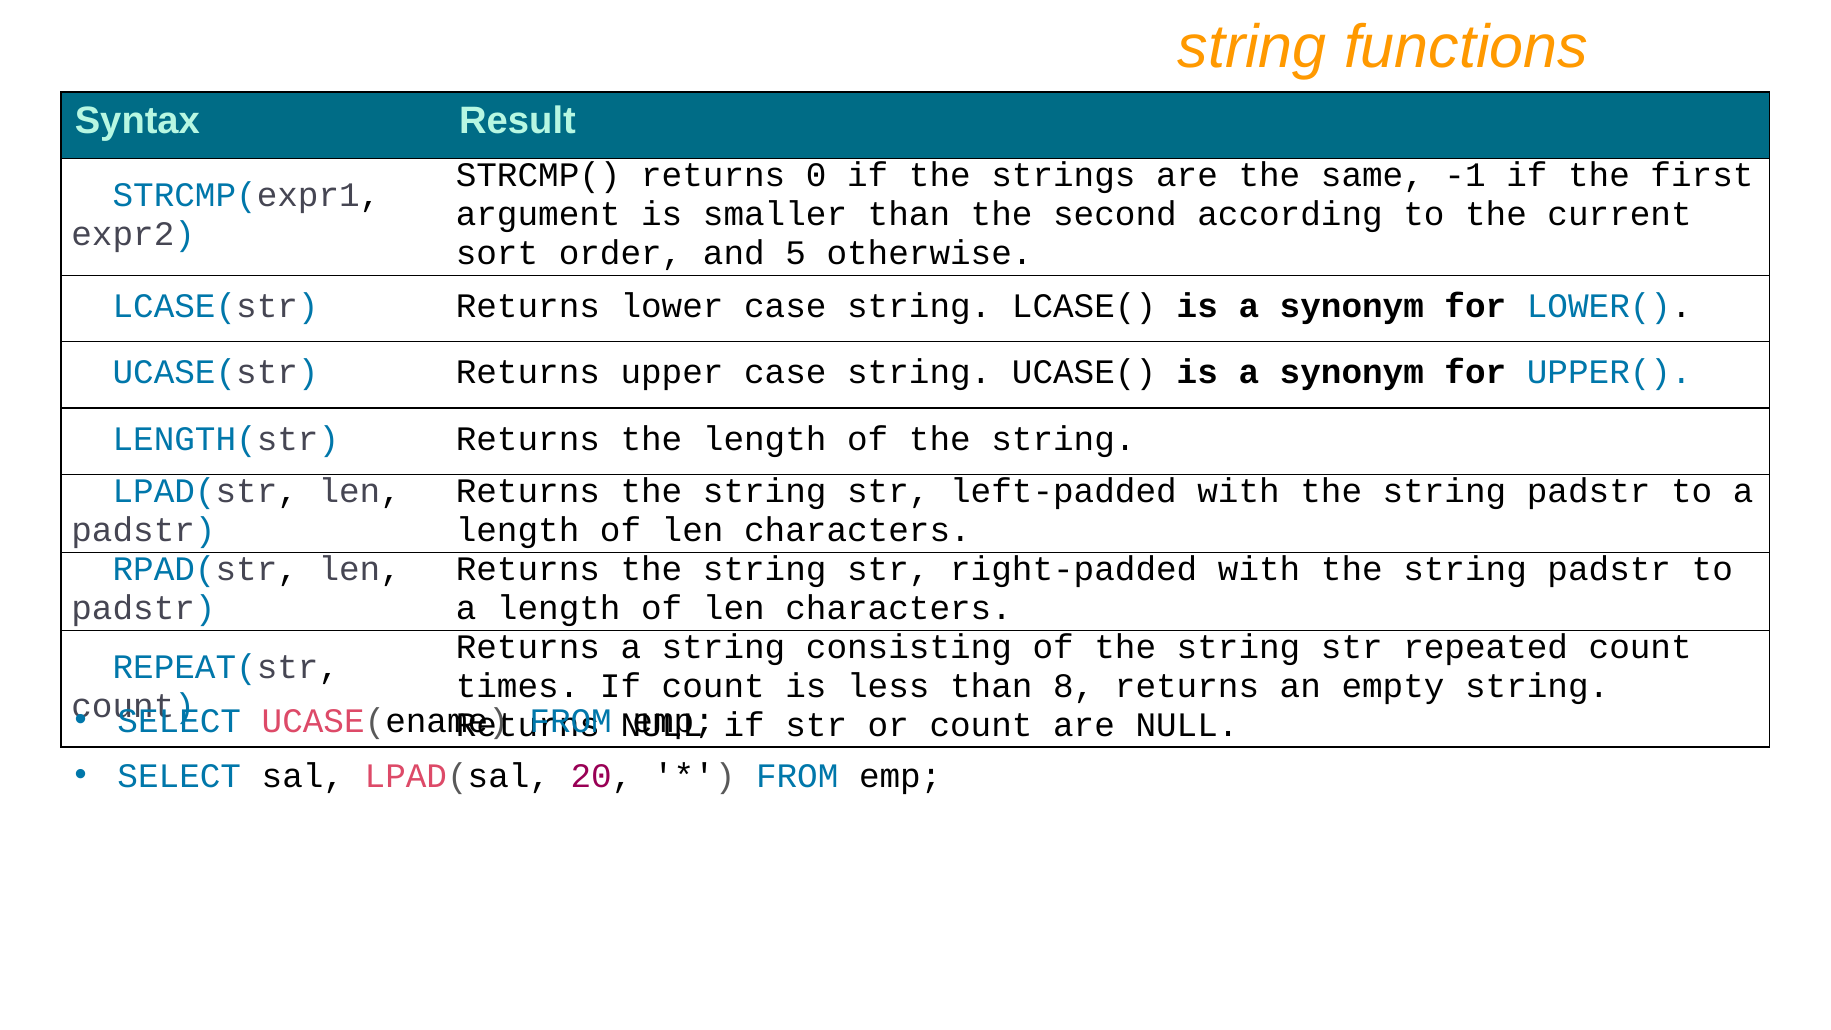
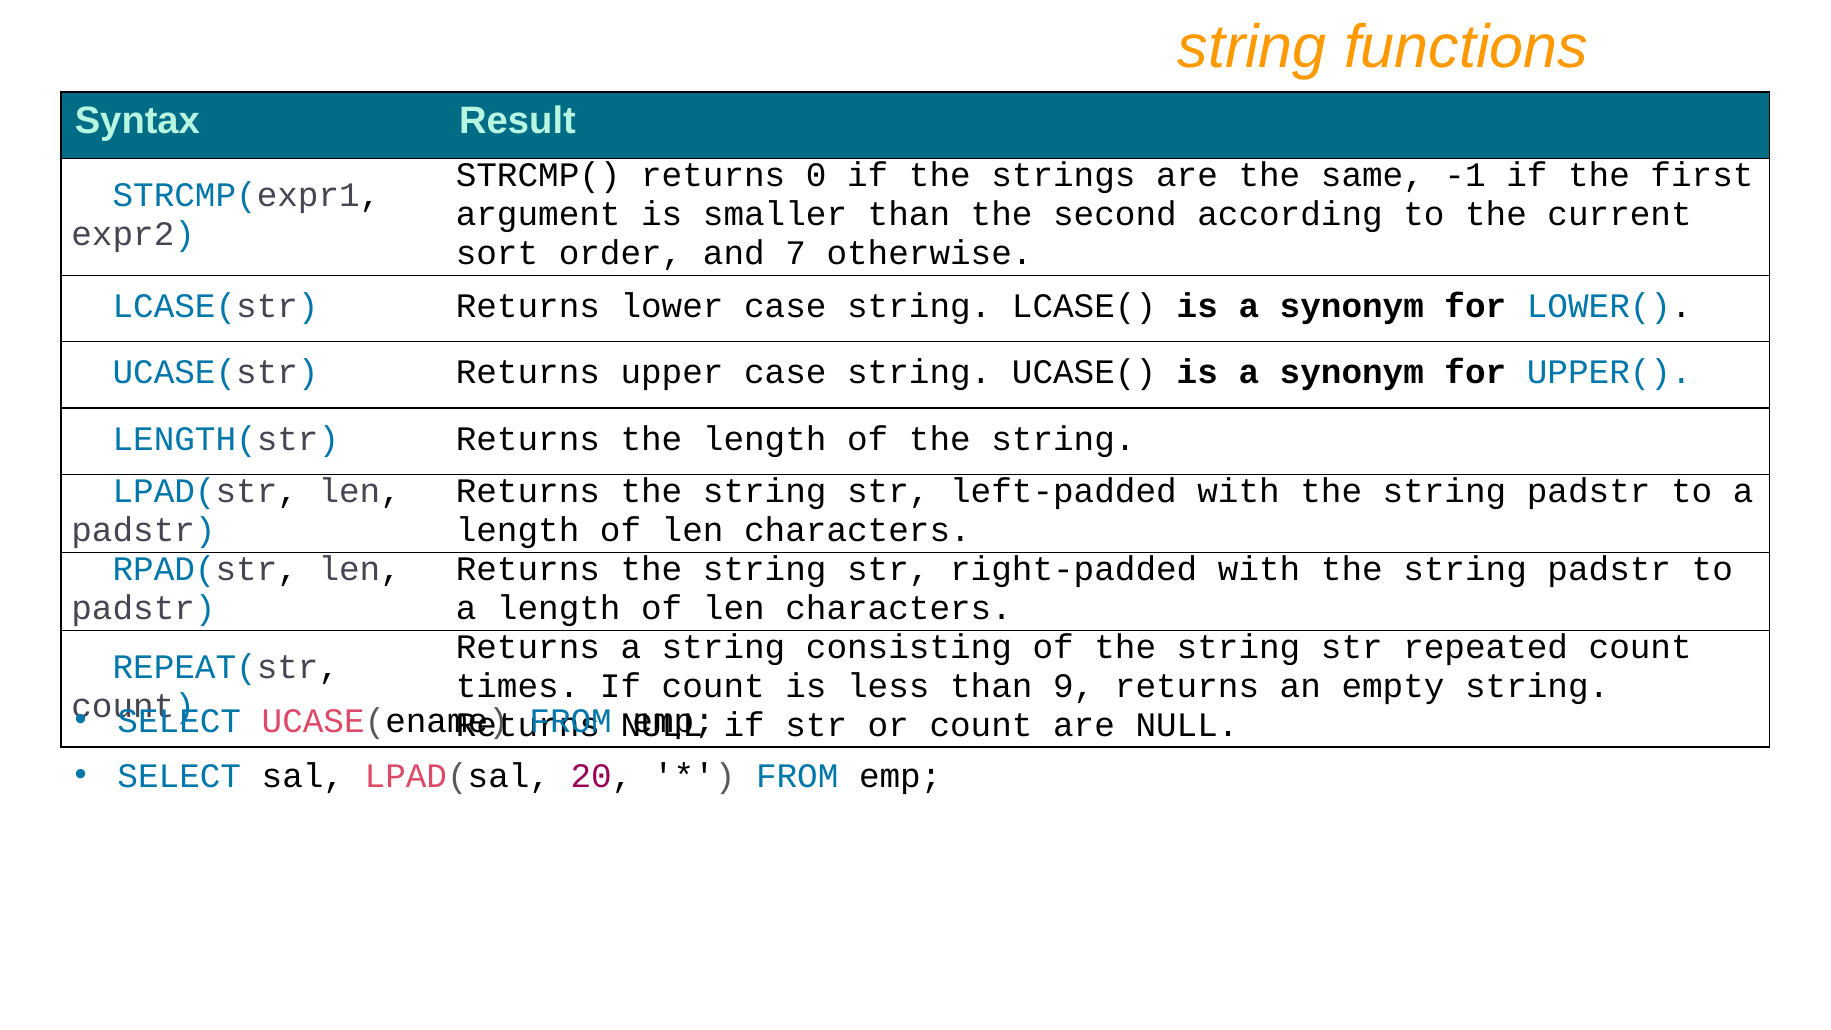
5: 5 -> 7 (796, 253)
8: 8 -> 9 (1074, 686)
